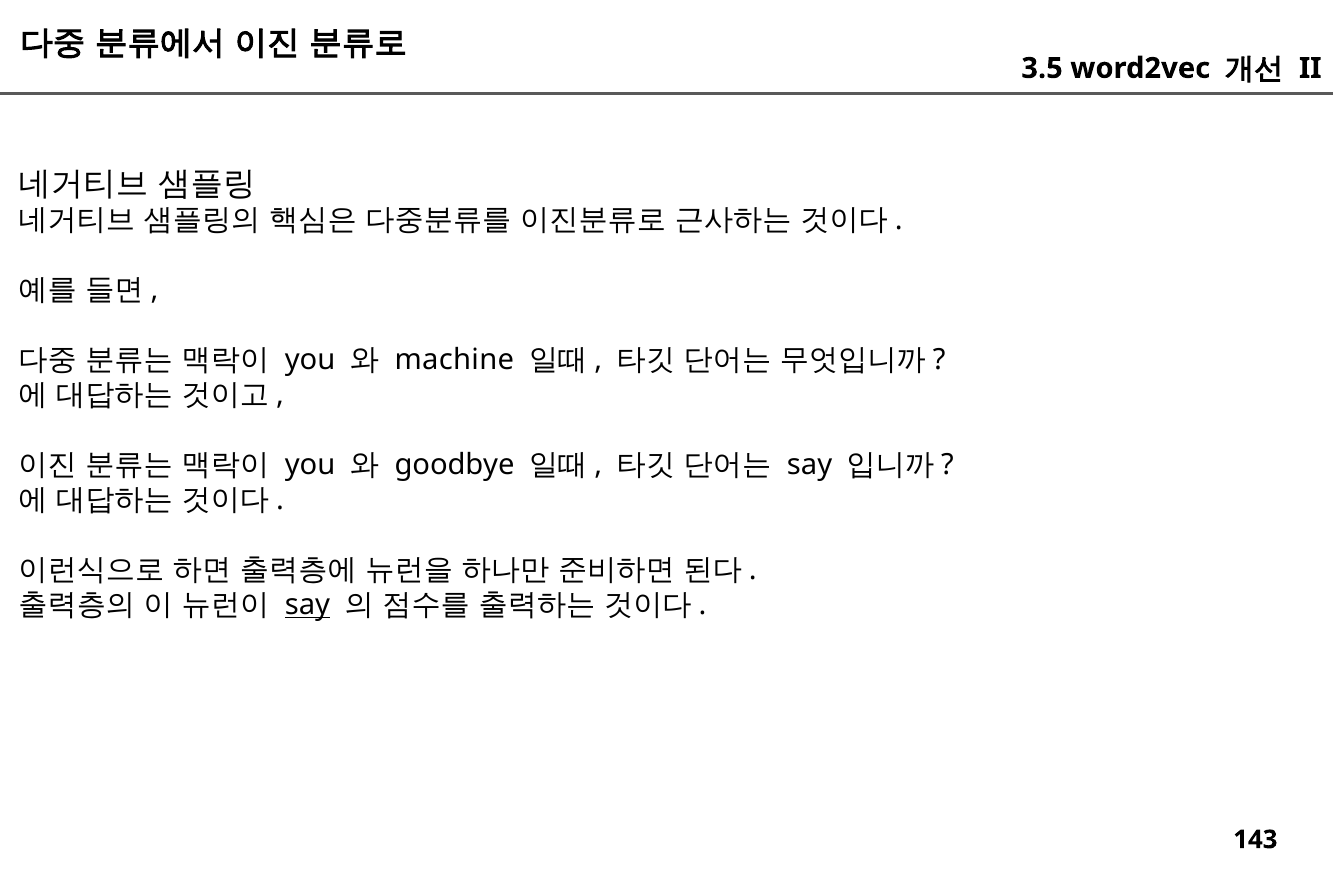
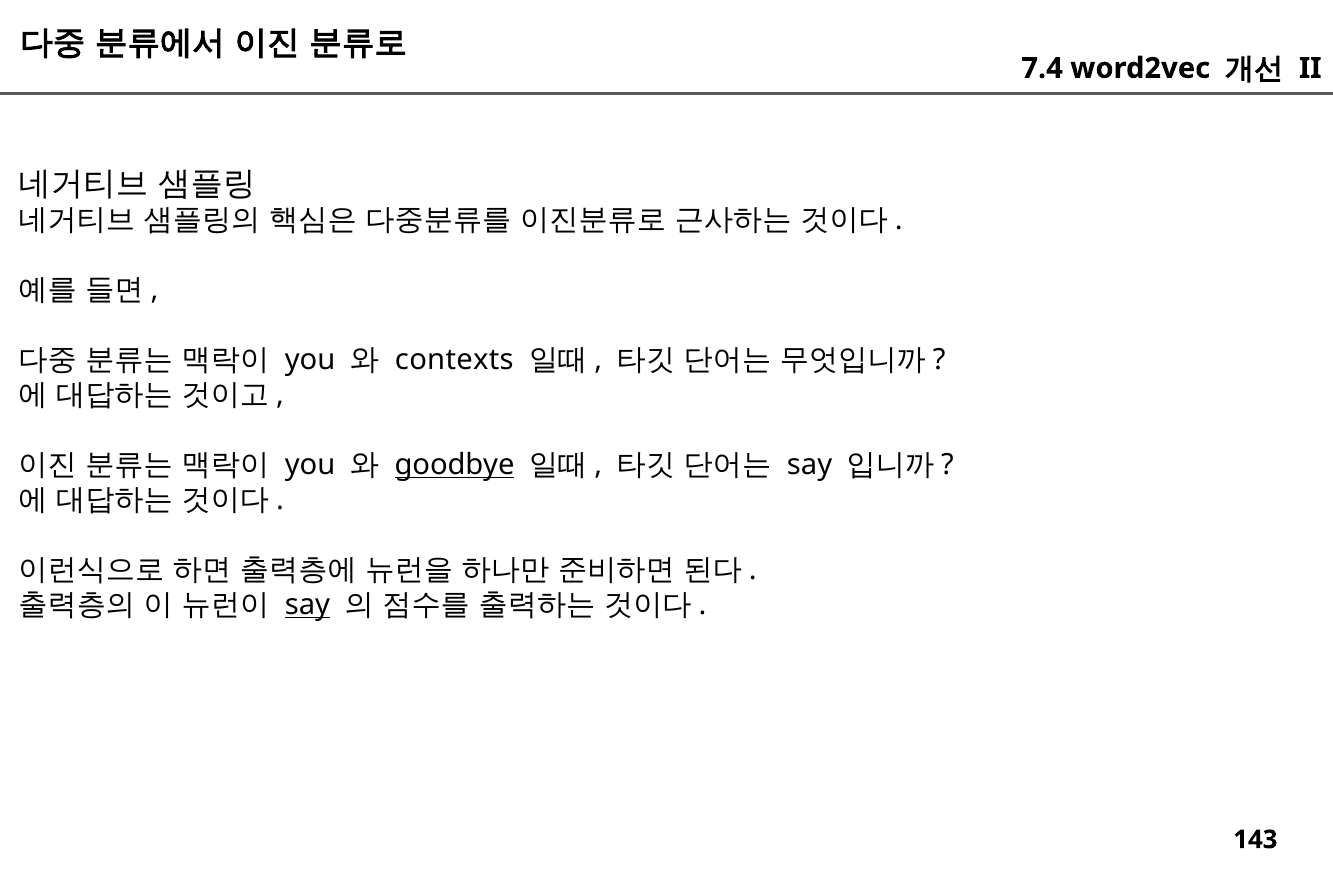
3.5: 3.5 -> 7.4 (1042, 68)
machine: machine -> contexts (454, 360)
goodbye underline: none -> present (455, 465)
